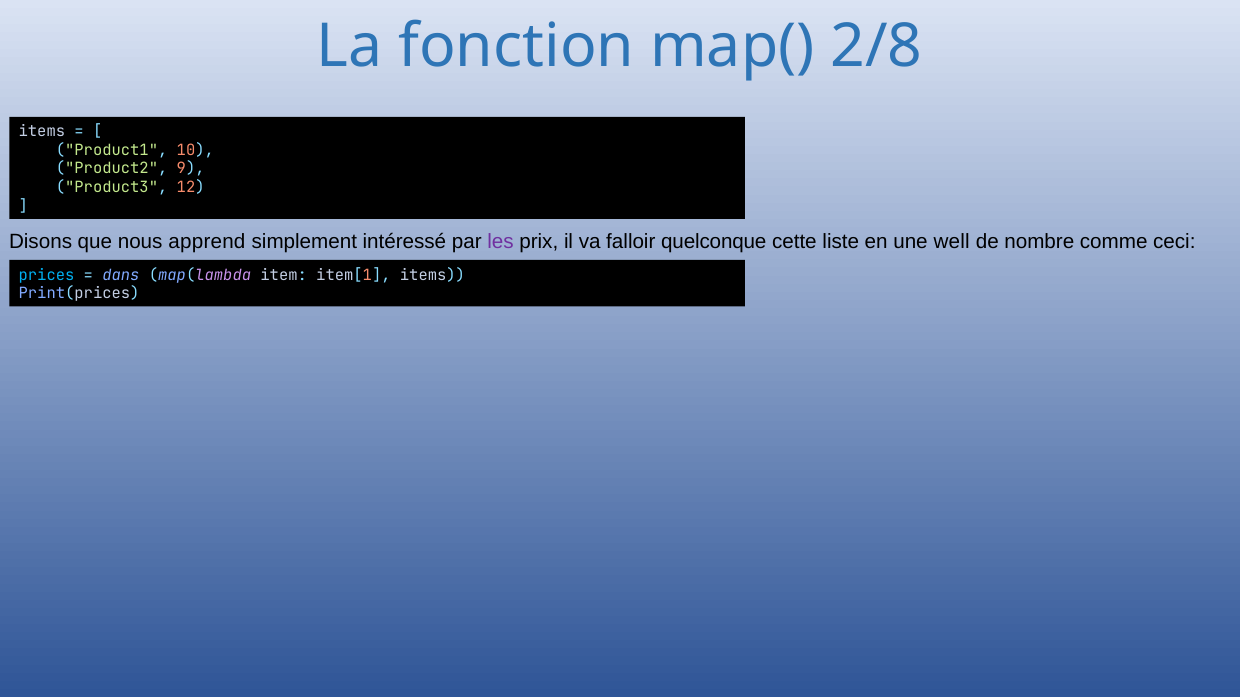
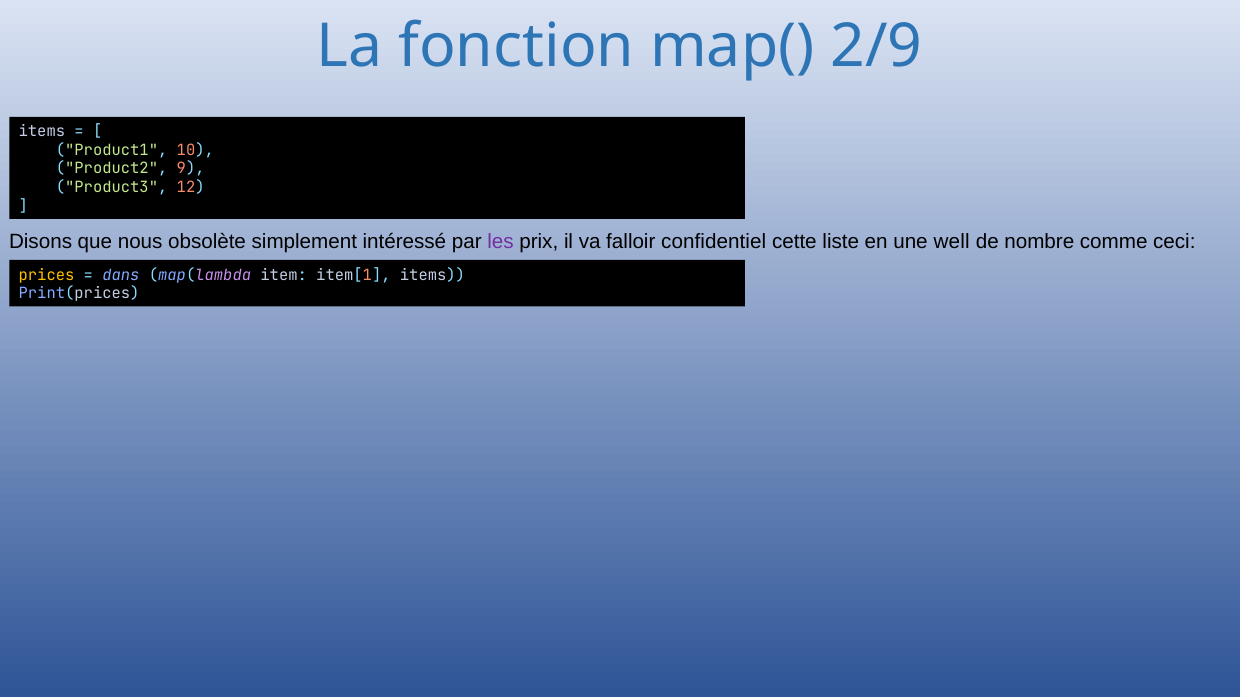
2/8: 2/8 -> 2/9 (877, 46)
apprend: apprend -> obsolète (207, 242)
quelconque: quelconque -> confidentiel (714, 242)
prices colour: light blue -> yellow (47, 275)
